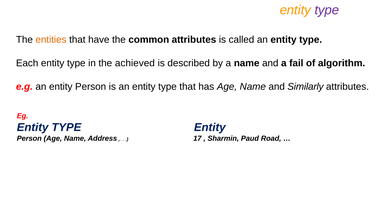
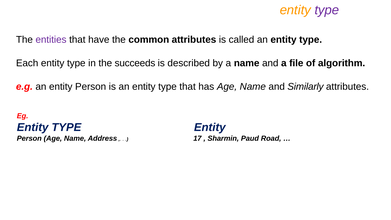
entities colour: orange -> purple (51, 40)
achieved: achieved -> succeeds (135, 63)
fail: fail -> file (296, 63)
